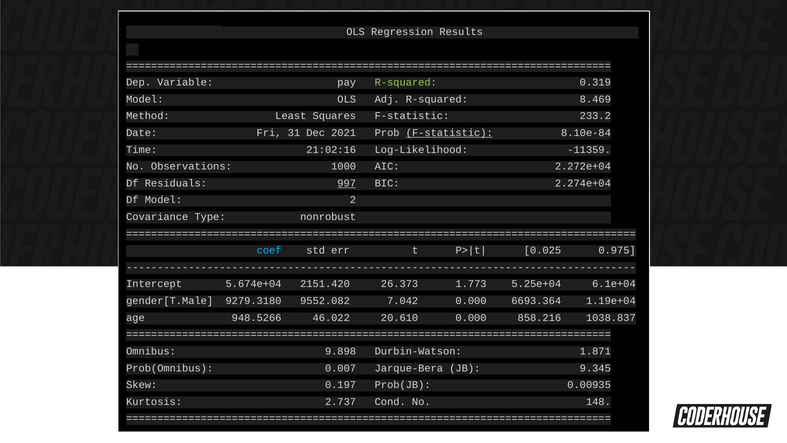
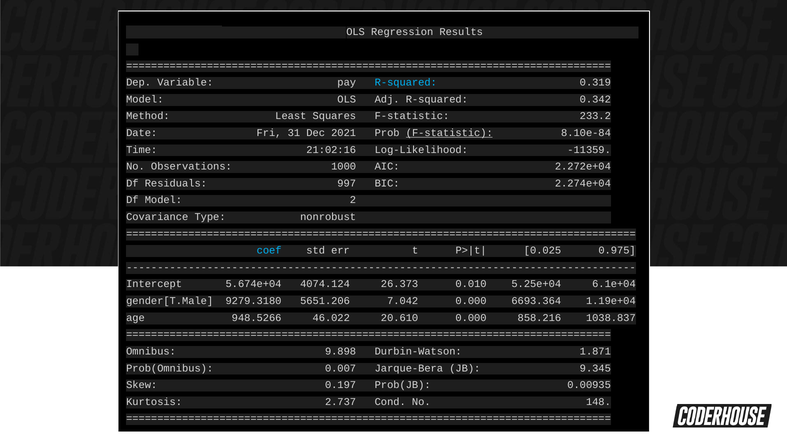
R-squared colour: light green -> light blue (406, 82)
8.469: 8.469 -> 0.342 (595, 99)
997 underline: present -> none (347, 183)
2151.420: 2151.420 -> 4074.124 (325, 284)
1.773: 1.773 -> 0.010 (471, 284)
9552.082: 9552.082 -> 5651.206 (325, 301)
